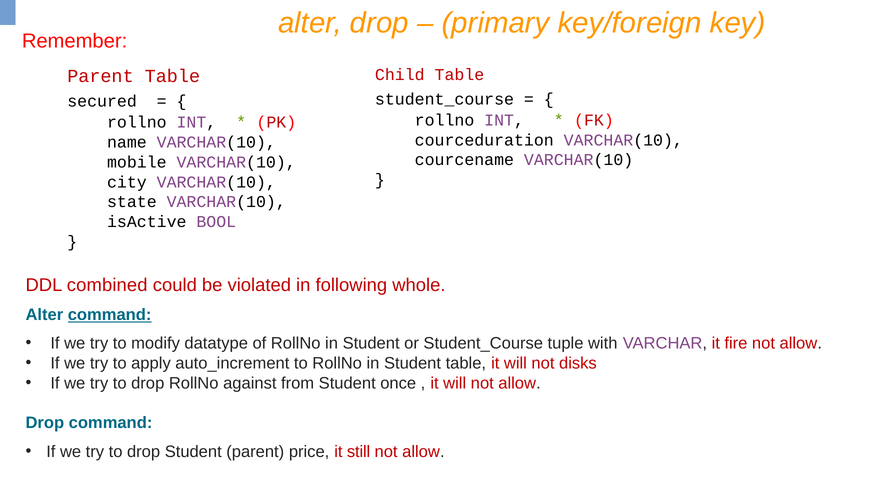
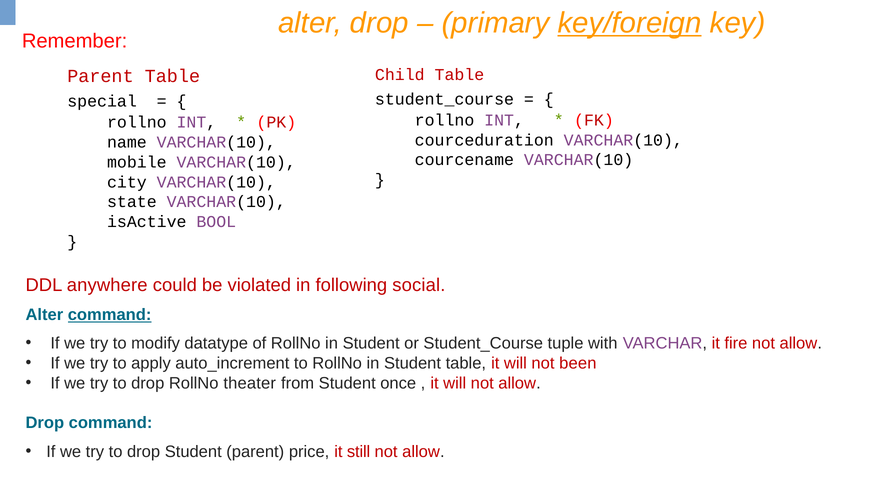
key/foreign underline: none -> present (630, 23)
secured: secured -> special (102, 101)
combined: combined -> anywhere (107, 285)
whole: whole -> social (419, 285)
disks: disks -> been (578, 363)
against: against -> theater (250, 383)
